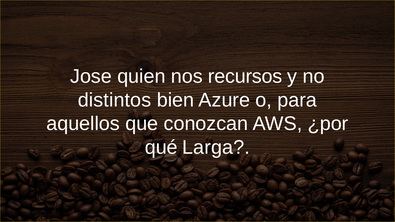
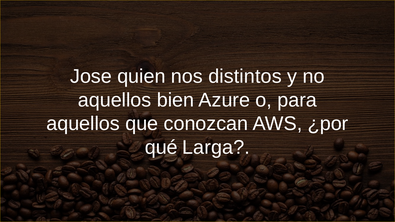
recursos: recursos -> distintos (245, 76)
distintos: distintos -> aquellos (115, 100)
